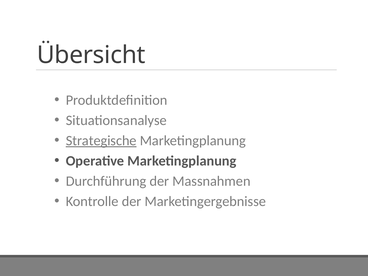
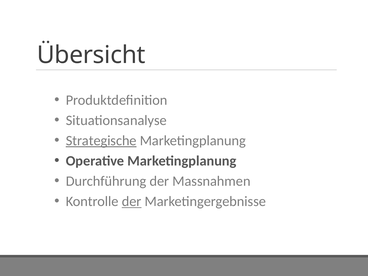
der underline: none -> present (132, 201)
